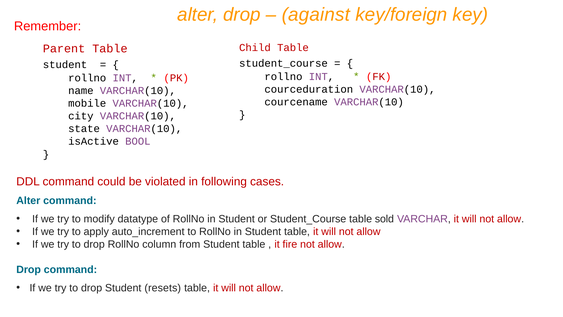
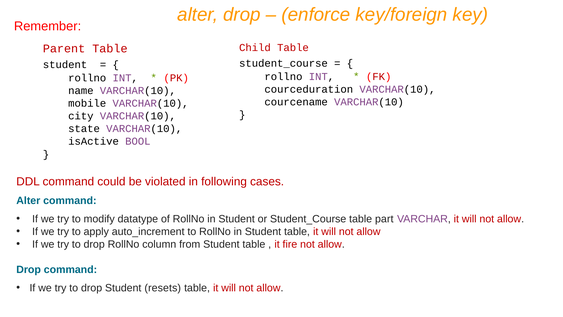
against: against -> enforce (316, 15)
sold: sold -> part (384, 219)
